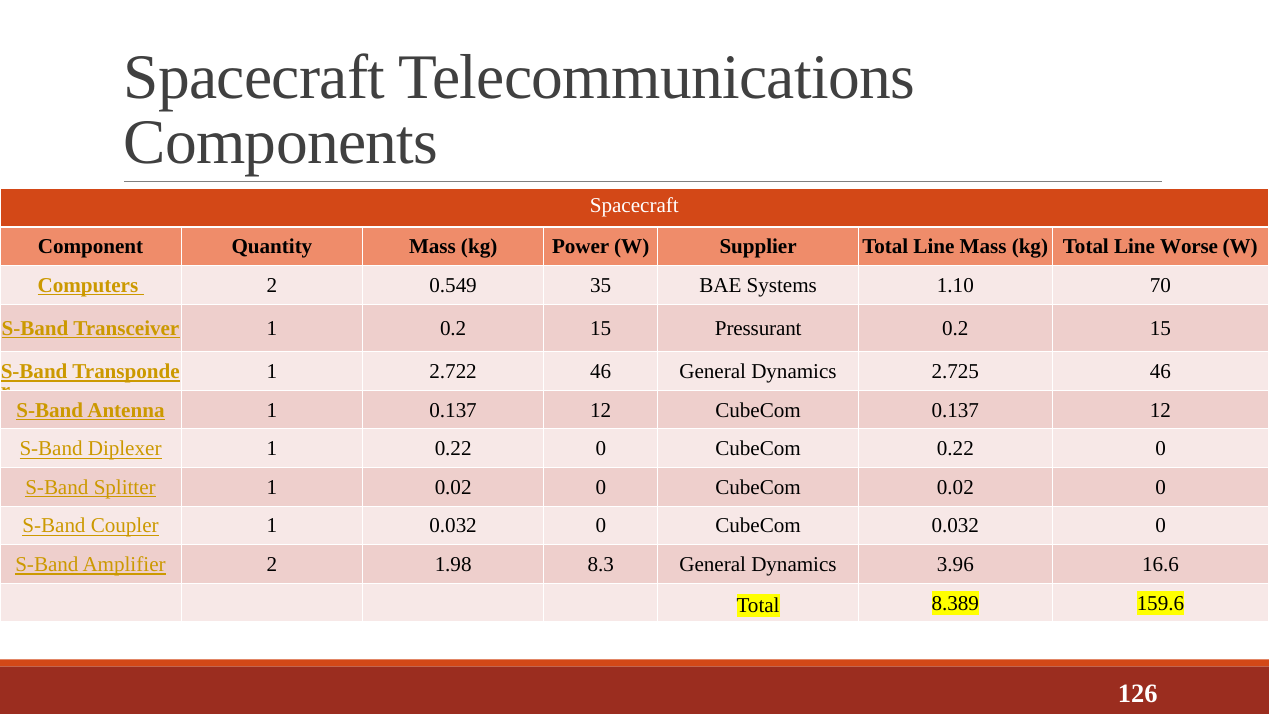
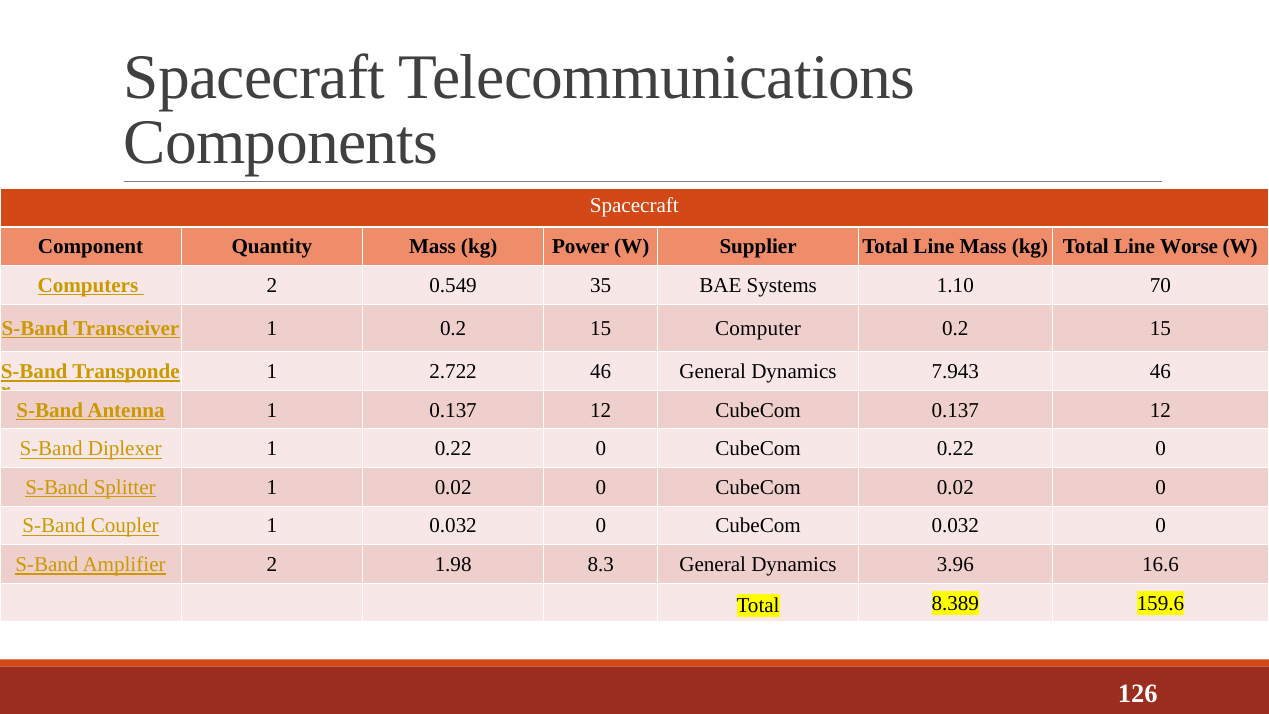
Pressurant: Pressurant -> Computer (758, 328)
2.725: 2.725 -> 7.943 (955, 371)
